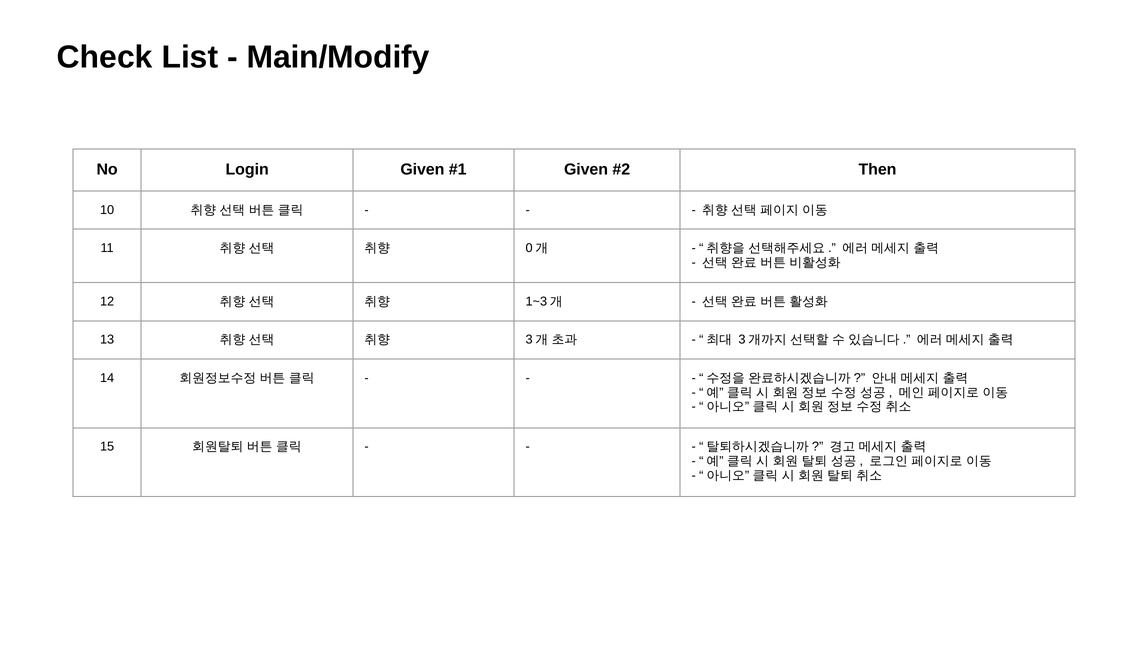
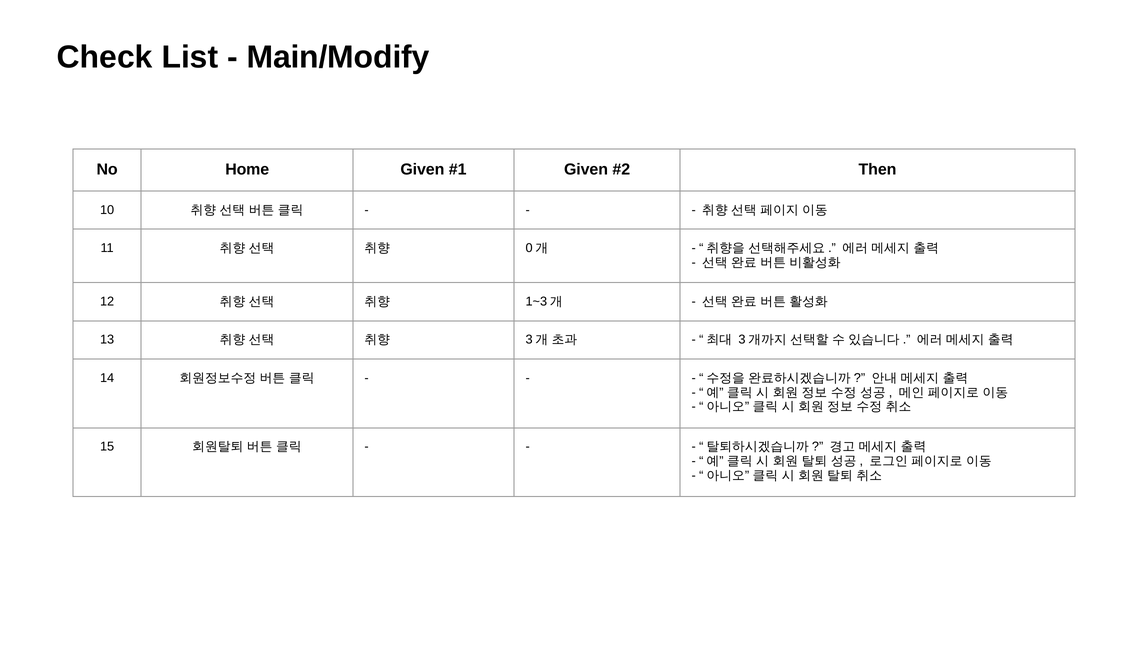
Login: Login -> Home (247, 169)
